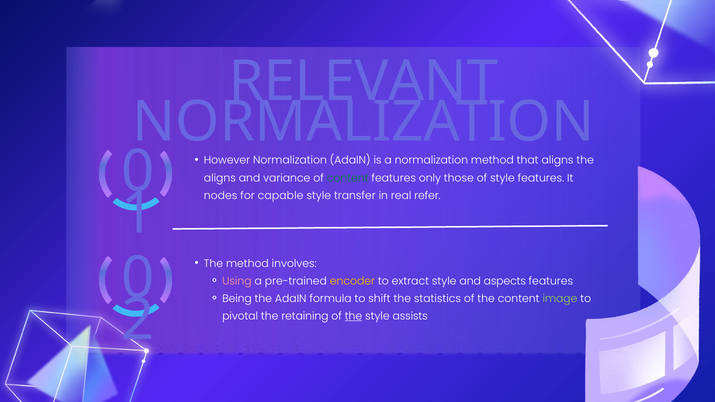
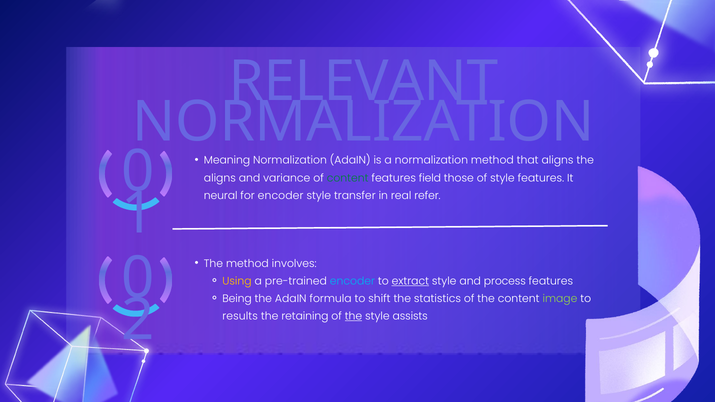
However: However -> Meaning (227, 160)
only: only -> field (430, 178)
nodes: nodes -> neural (221, 196)
for capable: capable -> encoder (281, 196)
Using colour: pink -> yellow (237, 281)
encoder colour: yellow -> light blue (352, 281)
extract underline: none -> present (410, 281)
aspects: aspects -> process (505, 281)
pivotal: pivotal -> results (240, 316)
